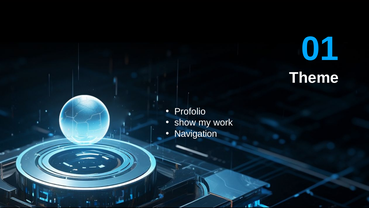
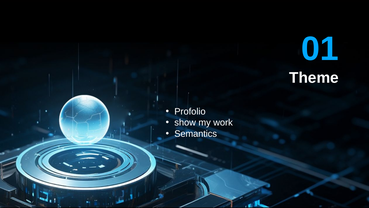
Navigation: Navigation -> Semantics (196, 133)
